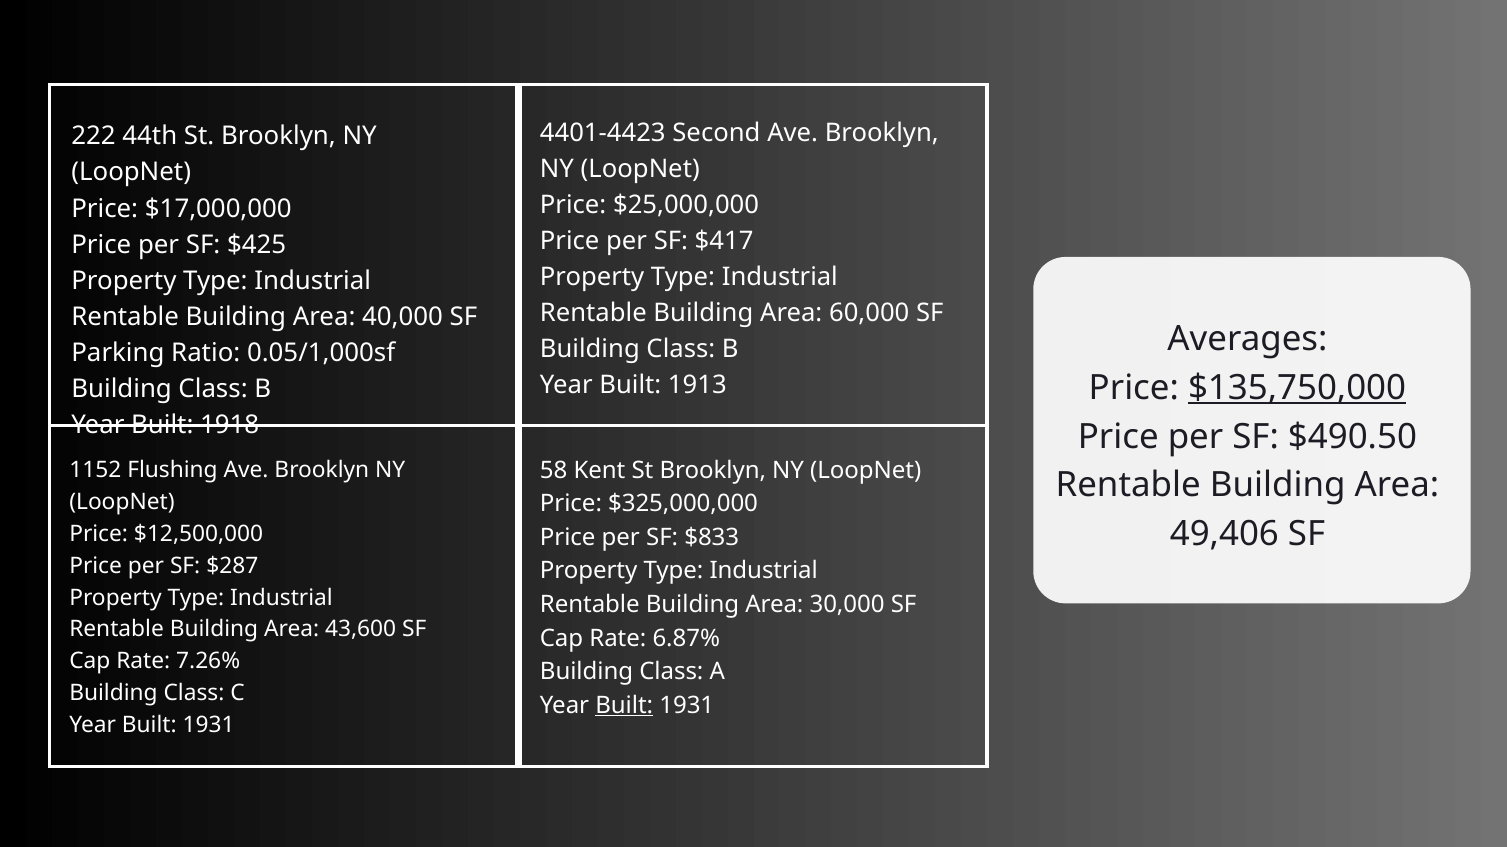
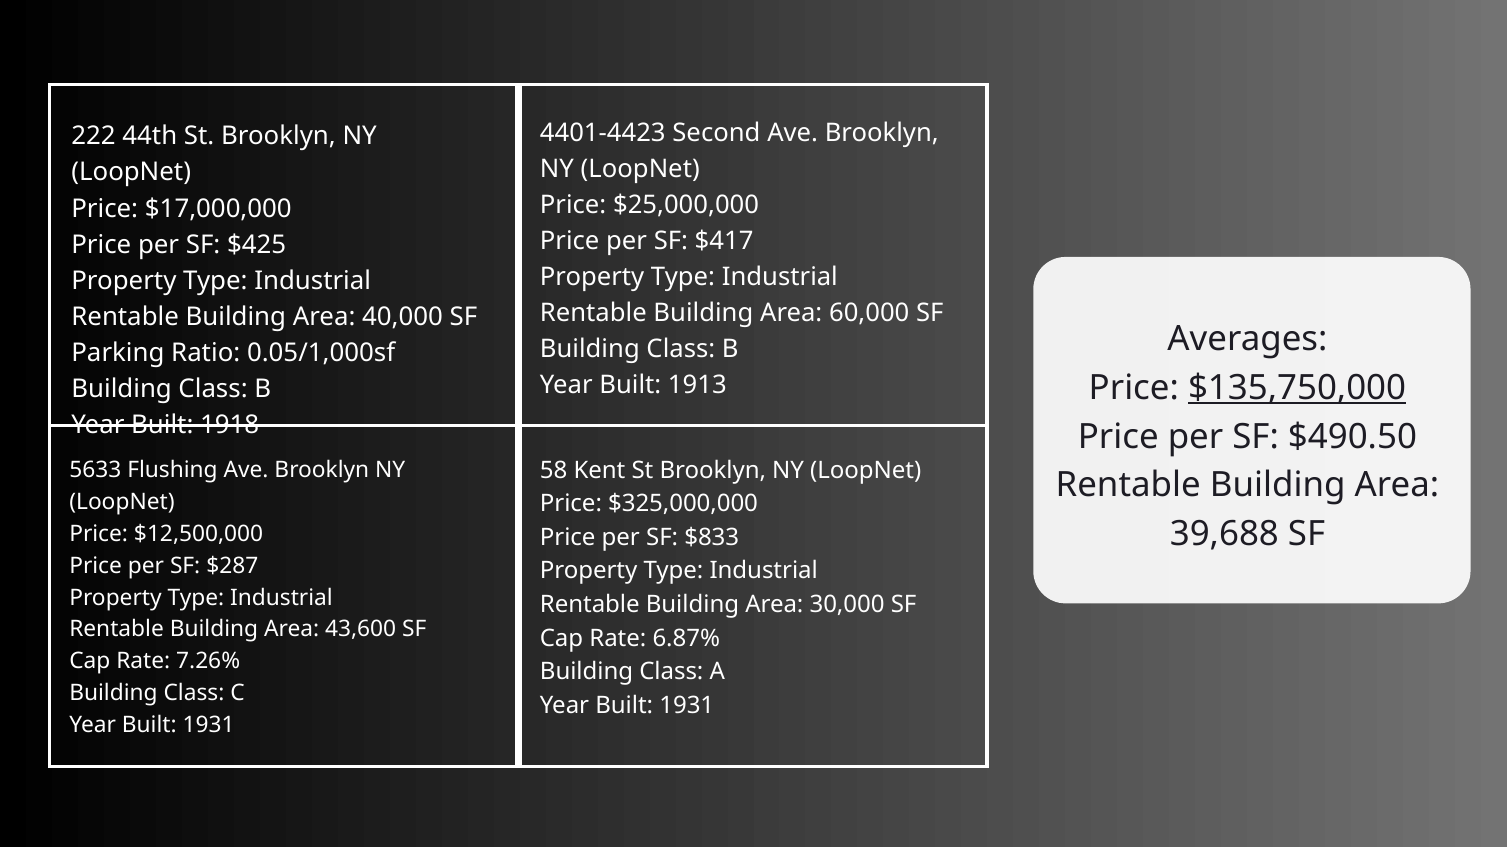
1152: 1152 -> 5633 (95, 470)
49,406: 49,406 -> 39,688 (1224, 535)
Built underline: present -> none (624, 706)
